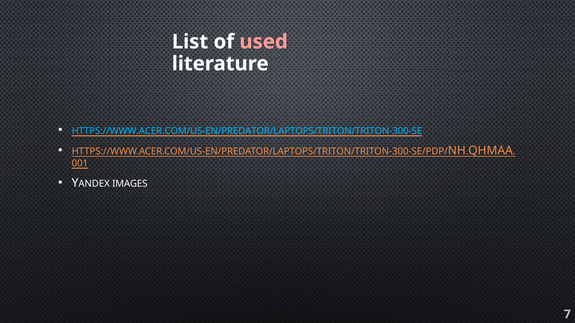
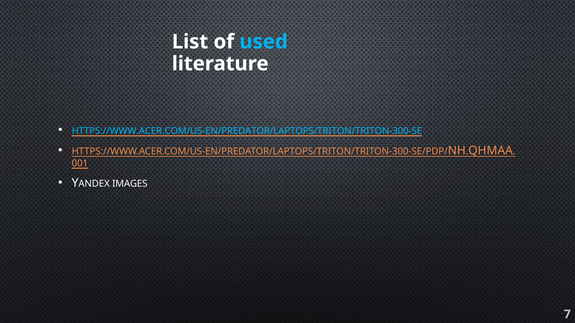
used colour: pink -> light blue (264, 42)
